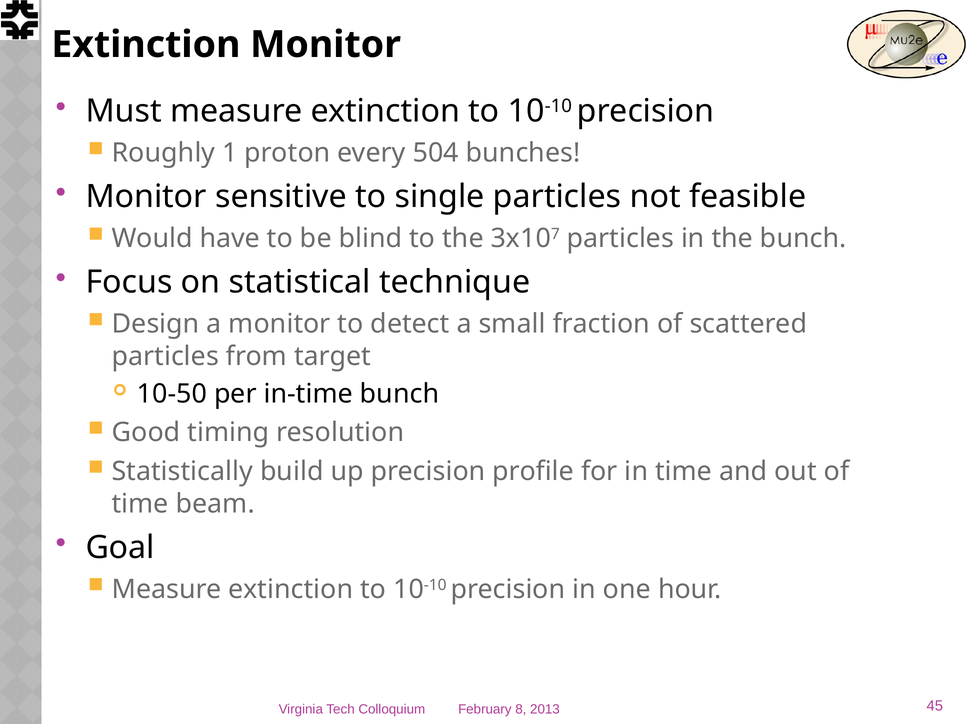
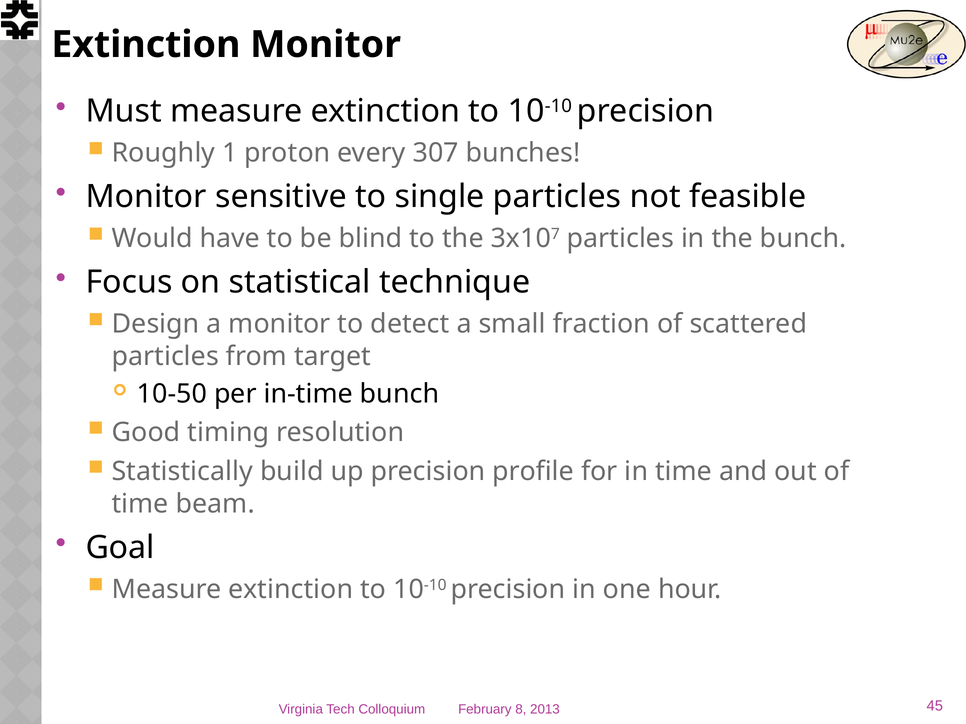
504: 504 -> 307 (436, 153)
